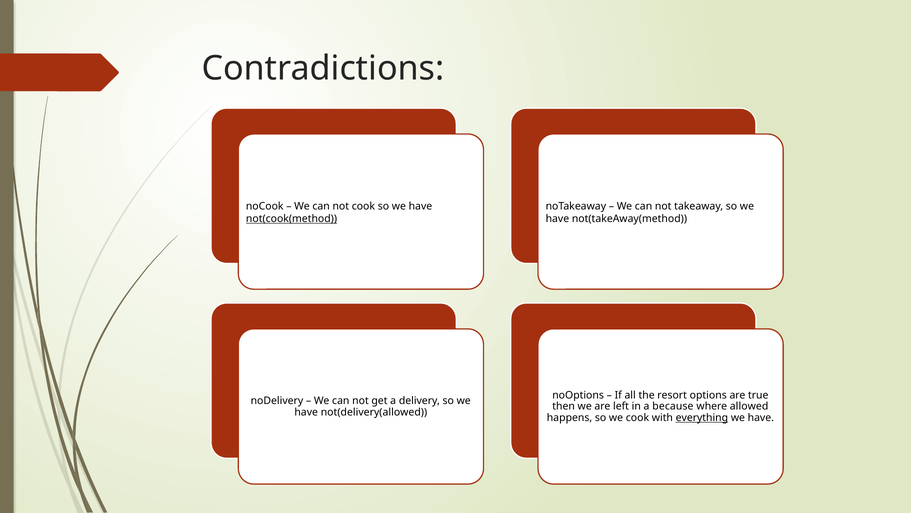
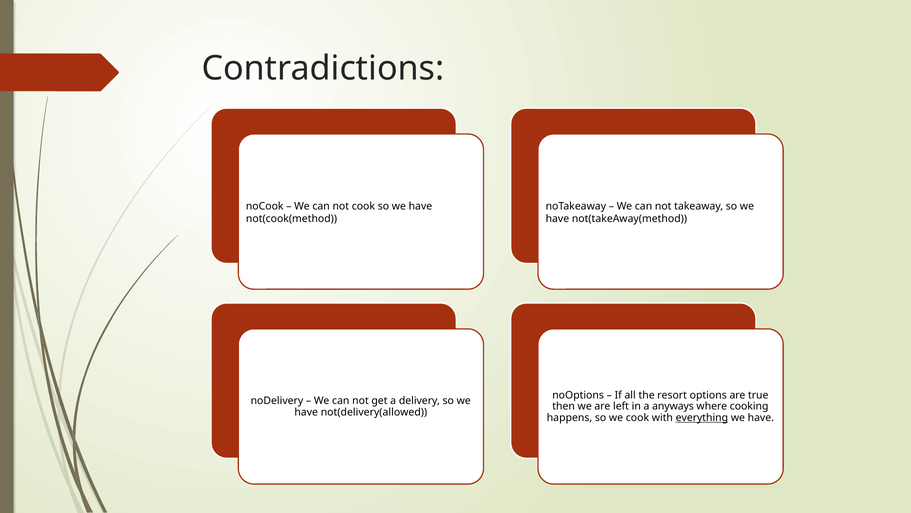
not(cook(method underline: present -> none (292, 218)
because: because -> anyways (673, 406)
allowed: allowed -> cooking (749, 406)
